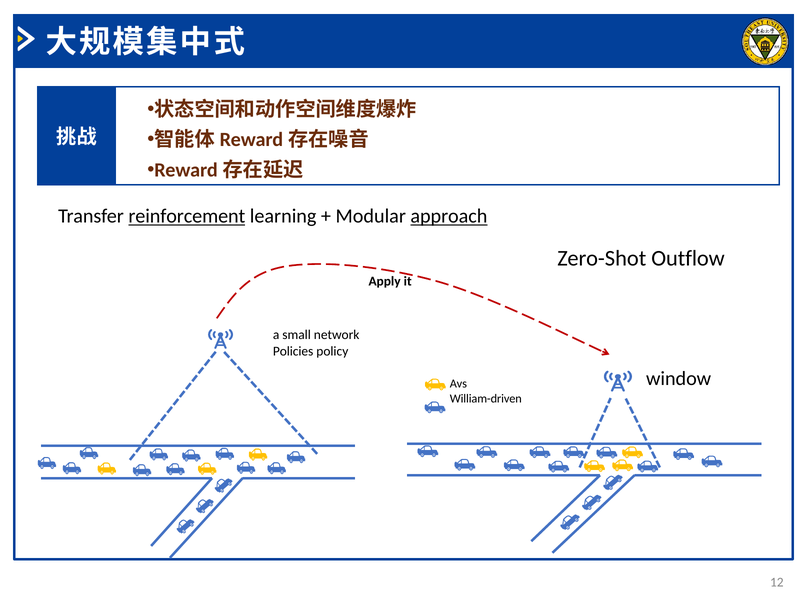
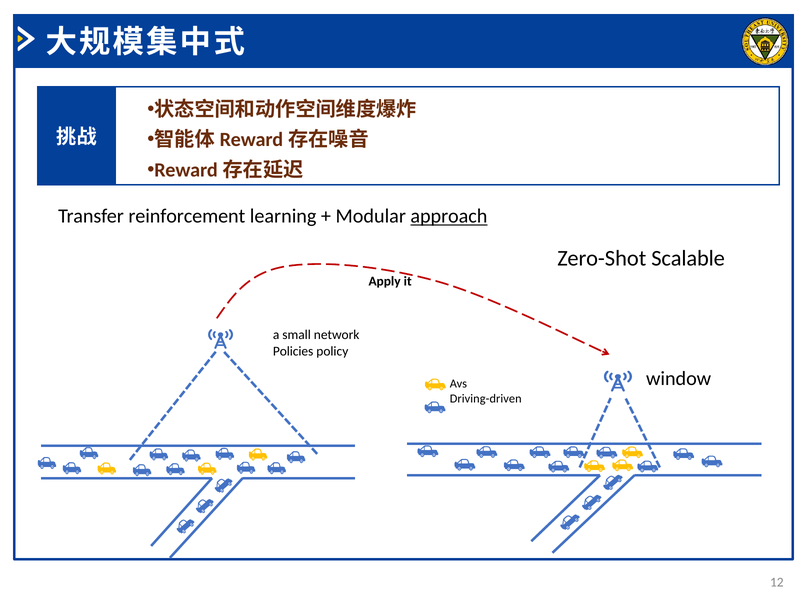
reinforcement underline: present -> none (187, 216)
Outflow: Outflow -> Scalable (688, 258)
William-driven: William-driven -> Driving-driven (486, 399)
